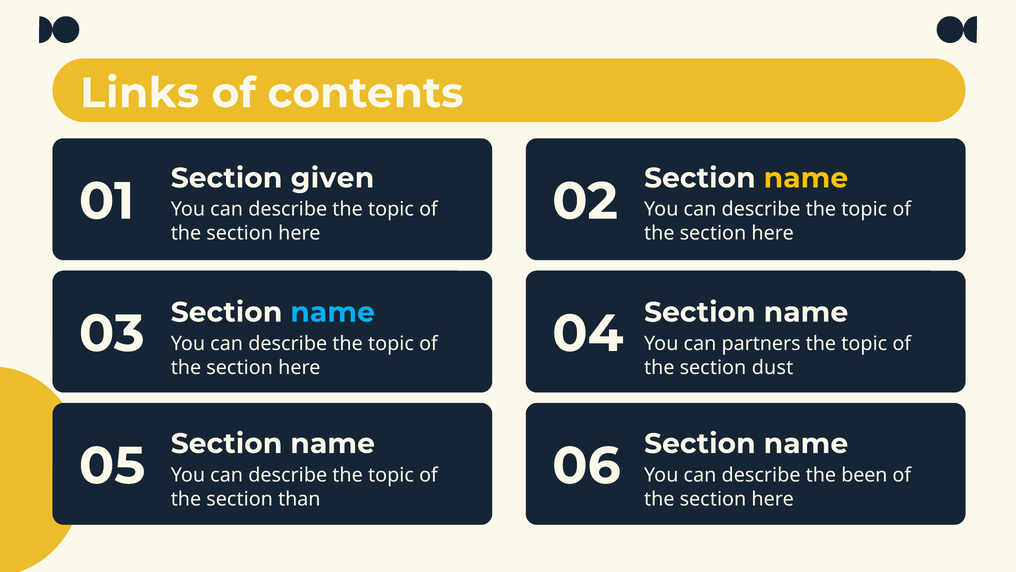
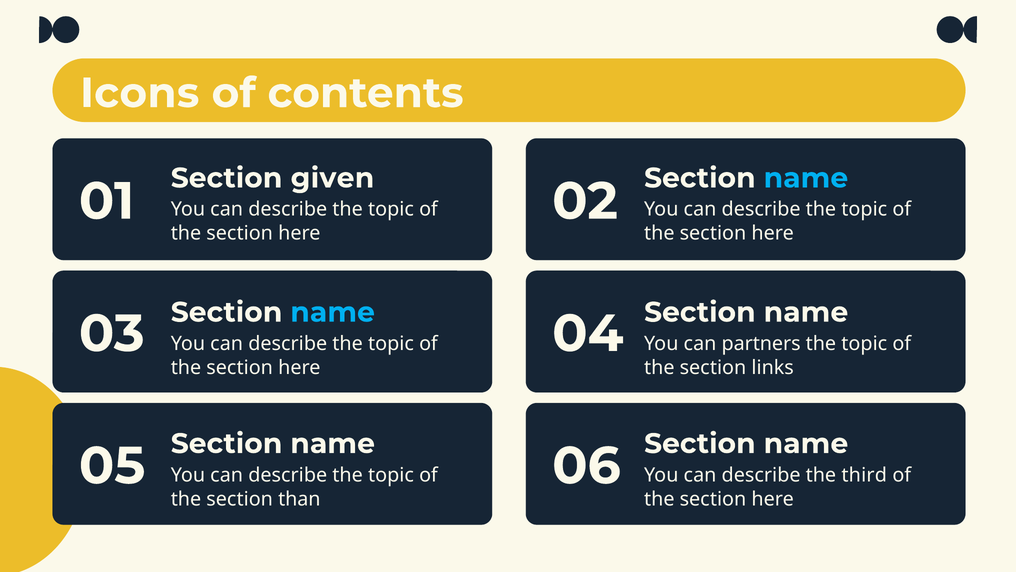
Links: Links -> Icons (140, 93)
name colour: yellow -> light blue (806, 178)
dust: dust -> links (773, 367)
been: been -> third (864, 475)
